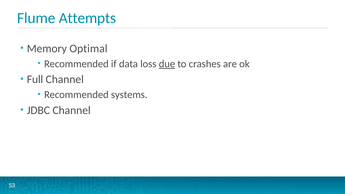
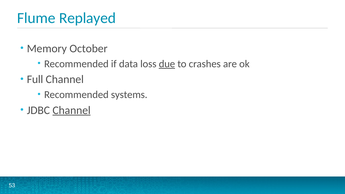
Attempts: Attempts -> Replayed (87, 18)
Optimal: Optimal -> October (89, 49)
Channel underline: none -> present (72, 110)
